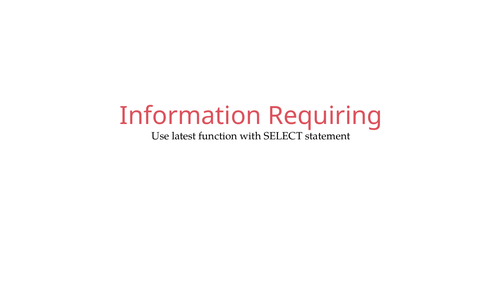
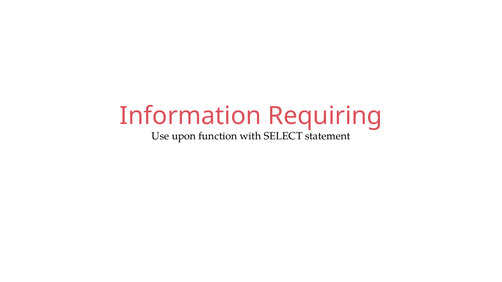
latest: latest -> upon (184, 136)
